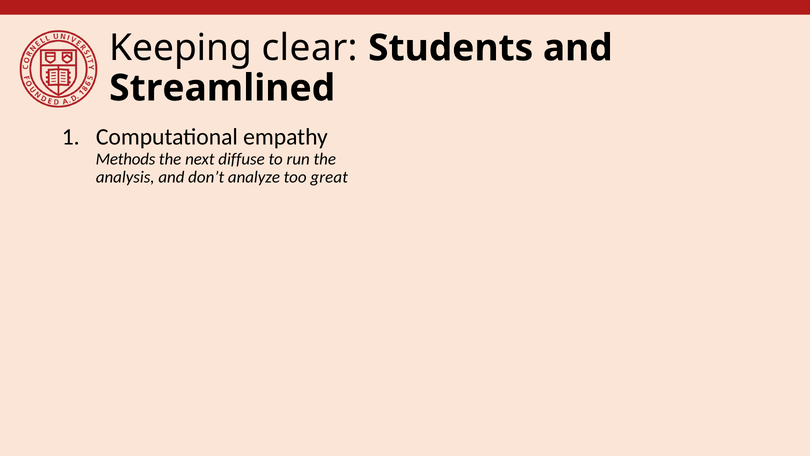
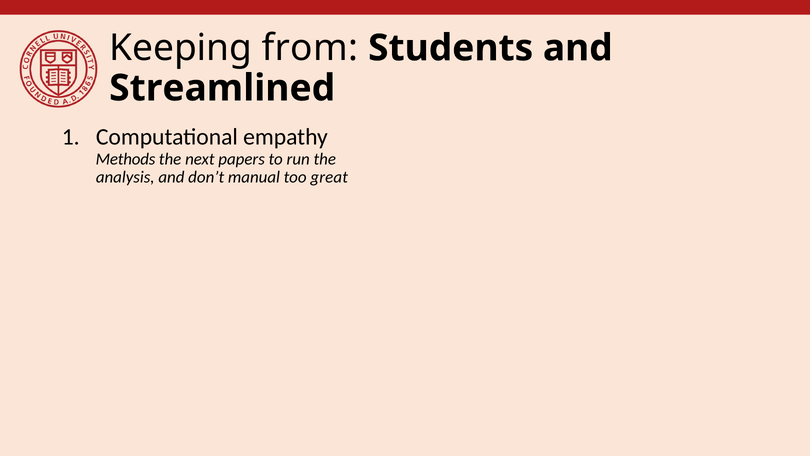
clear: clear -> from (310, 48)
diffuse: diffuse -> papers (242, 159)
analyze: analyze -> manual (254, 177)
